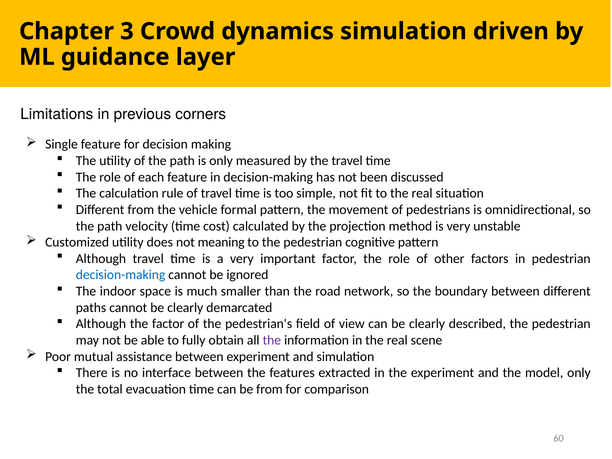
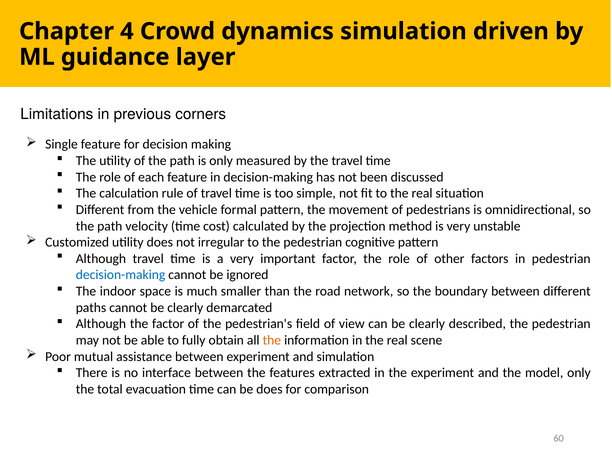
3: 3 -> 4 (127, 31)
meaning: meaning -> irregular (221, 242)
the colour: purple -> orange (272, 340)
be from: from -> does (269, 389)
